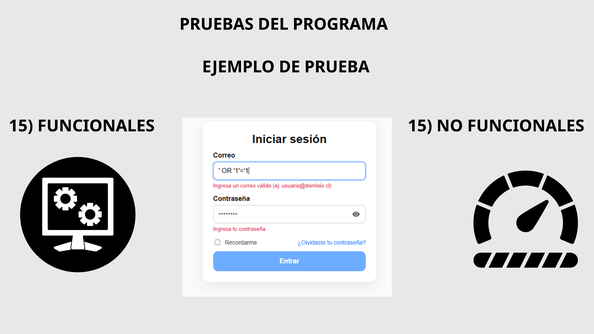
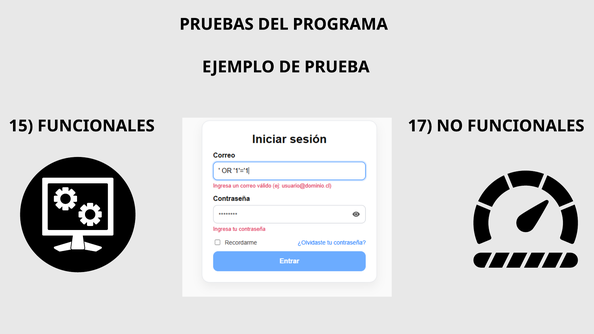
FUNCIONALES 15: 15 -> 17 (420, 126)
